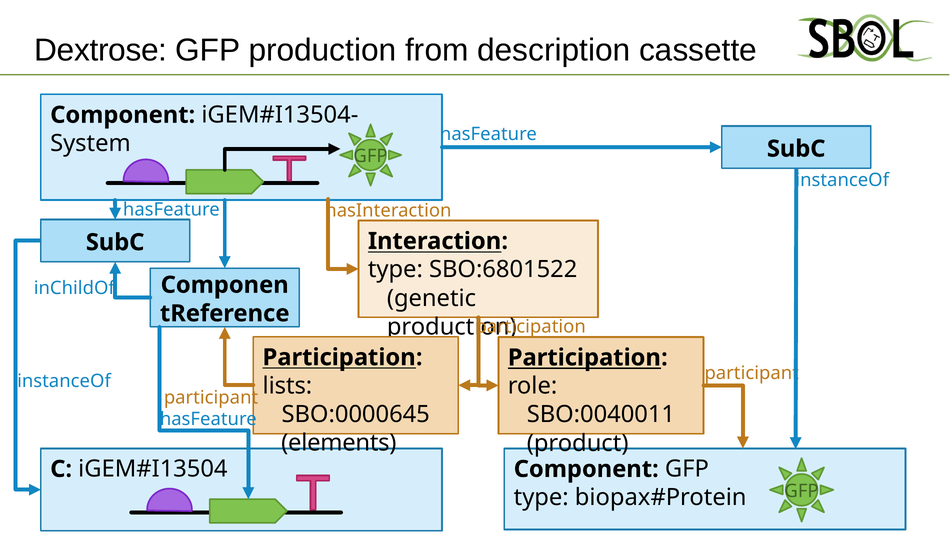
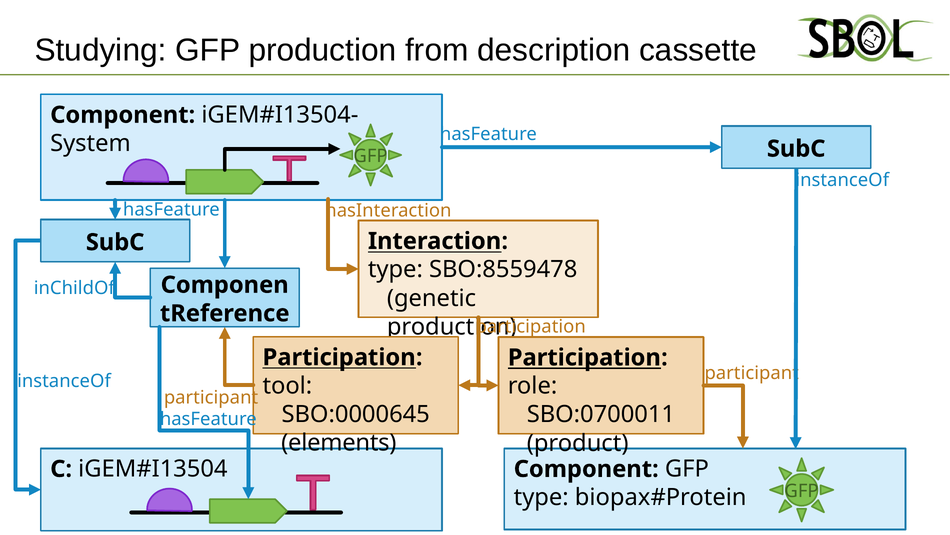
Dextrose: Dextrose -> Studying (101, 50)
SBO:6801522: SBO:6801522 -> SBO:8559478 (503, 269)
lists: lists -> tool (287, 385)
SBO:0040011: SBO:0040011 -> SBO:0700011 (601, 414)
